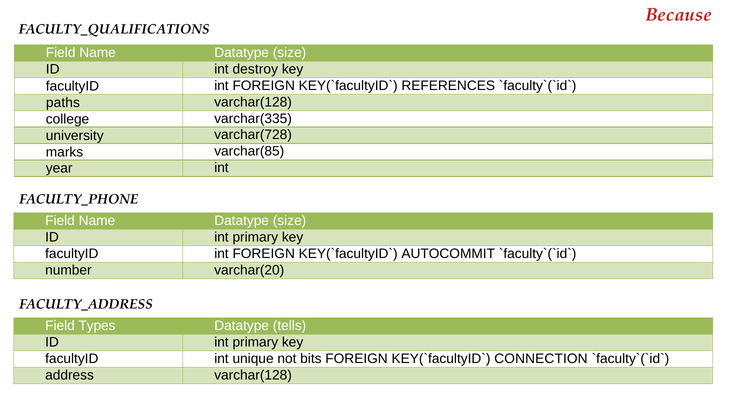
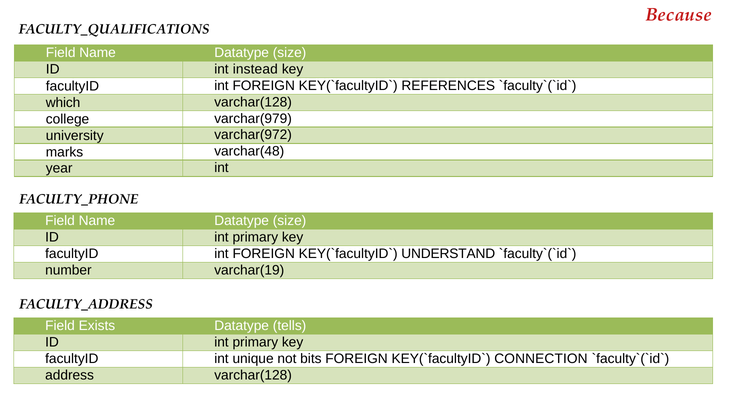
destroy: destroy -> instead (255, 69)
paths: paths -> which (63, 103)
varchar(335: varchar(335 -> varchar(979 (253, 119)
varchar(728: varchar(728 -> varchar(972 (253, 135)
varchar(85: varchar(85 -> varchar(48 (249, 152)
AUTOCOMMIT: AUTOCOMMIT -> UNDERSTAND (448, 254)
varchar(20: varchar(20 -> varchar(19 (249, 270)
Types: Types -> Exists (97, 326)
